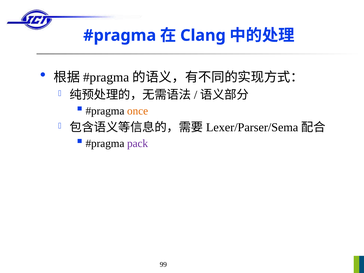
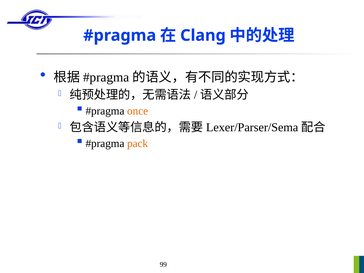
pack colour: purple -> orange (138, 144)
